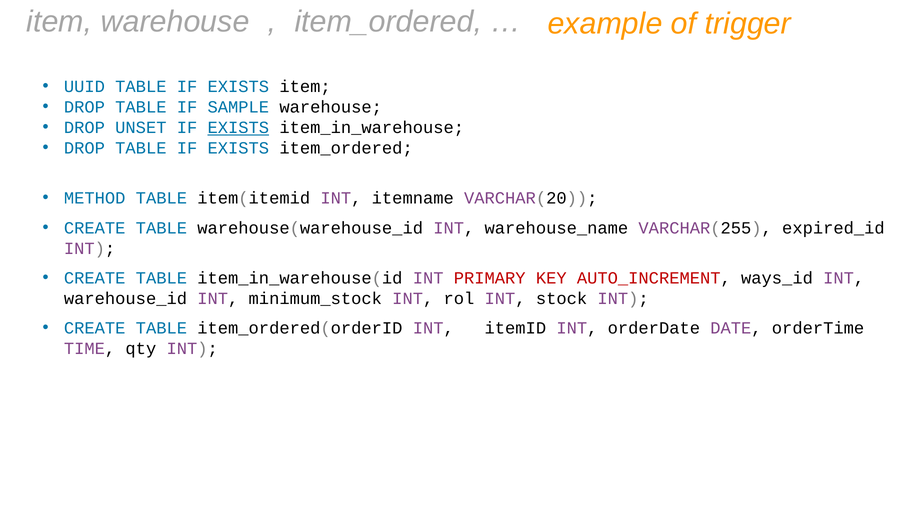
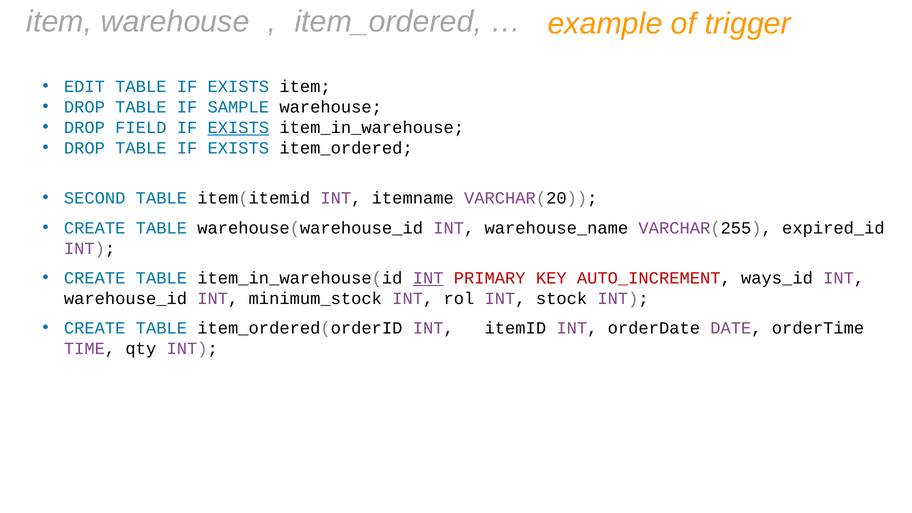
UUID: UUID -> EDIT (84, 87)
UNSET: UNSET -> FIELD (141, 128)
METHOD: METHOD -> SECOND (95, 198)
INT underline: none -> present (428, 278)
